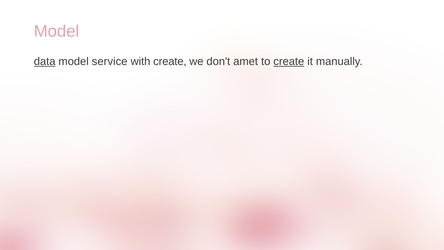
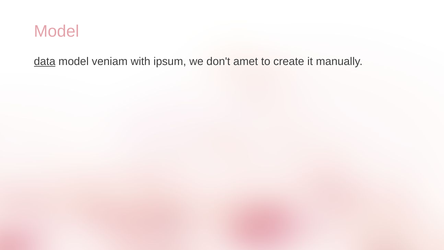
service: service -> veniam (110, 61)
with create: create -> ipsum (170, 61)
create underline: present -> none (289, 61)
